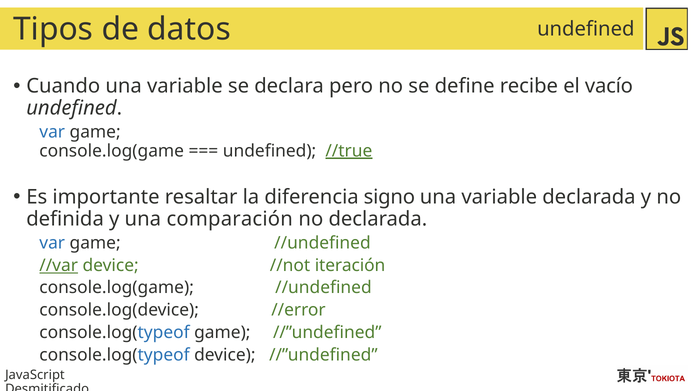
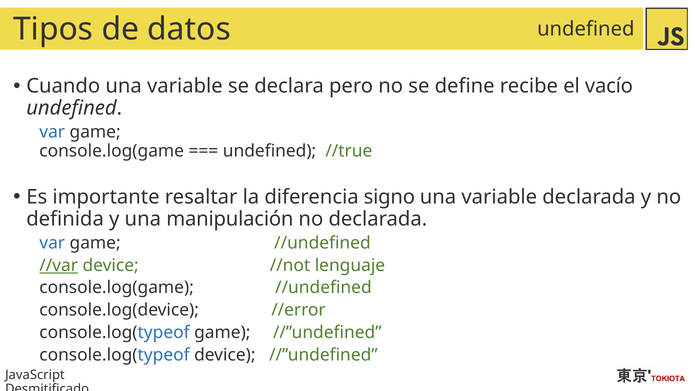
//true underline: present -> none (349, 151)
comparación: comparación -> manipulación (230, 219)
iteración: iteración -> lenguaje (350, 265)
